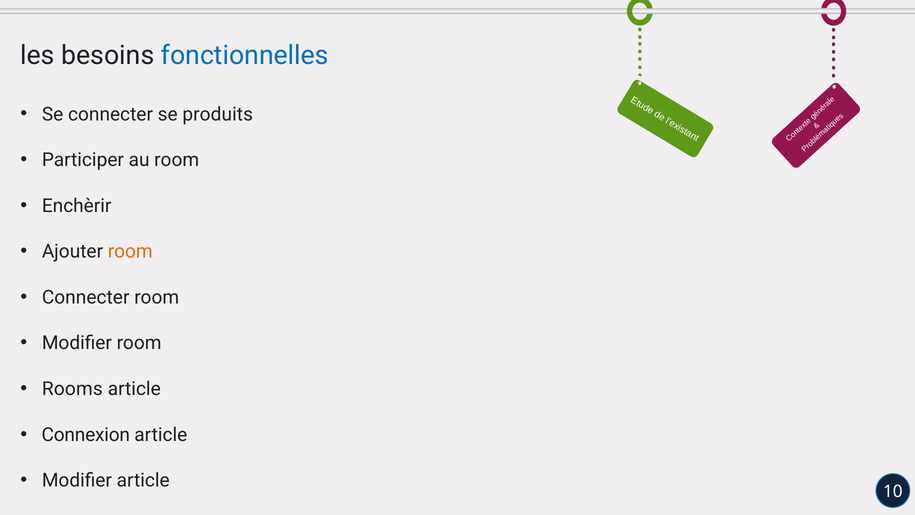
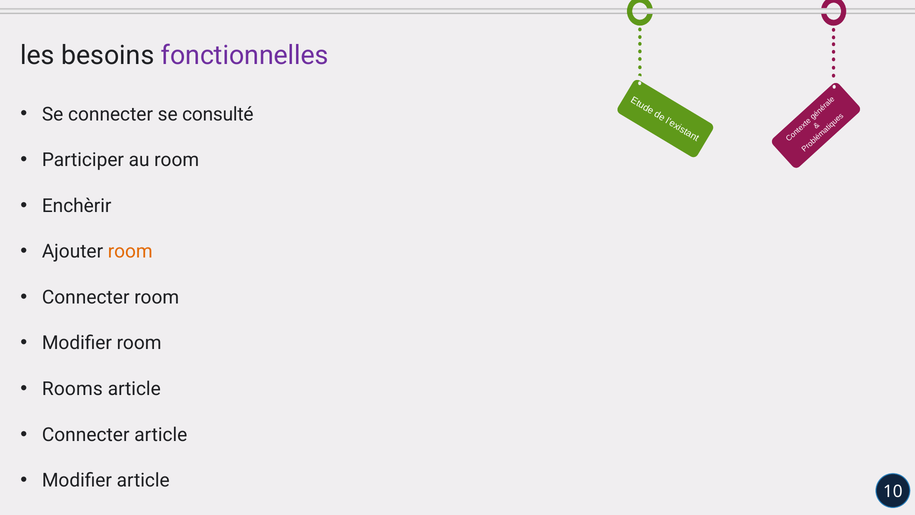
fonctionnelles colour: blue -> purple (245, 55)
produits: produits -> consulté (218, 114)
Connexion: Connexion -> Connecter (86, 435)
